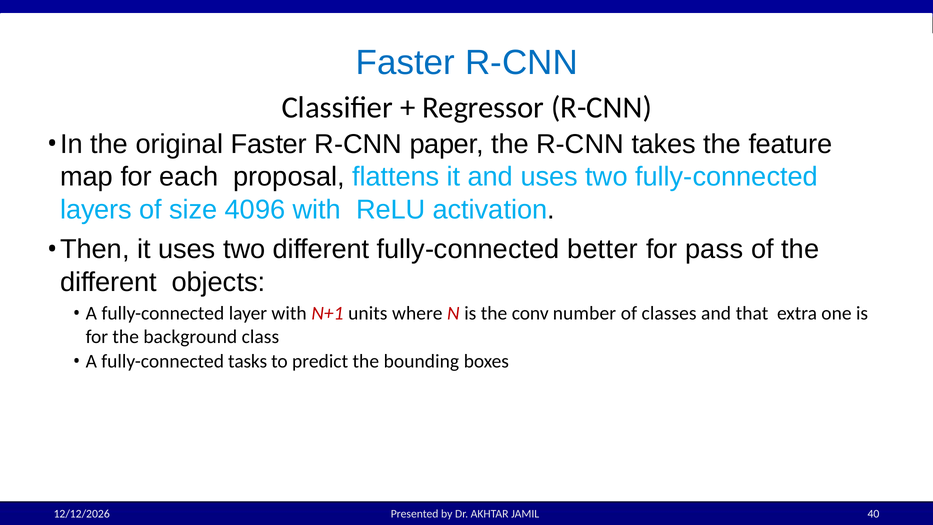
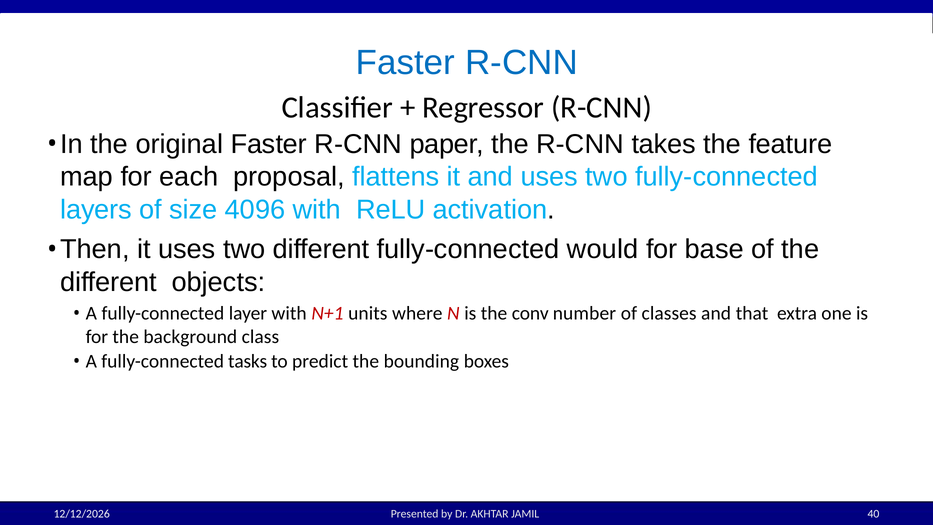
better: better -> would (603, 249)
pass: pass -> base (714, 249)
